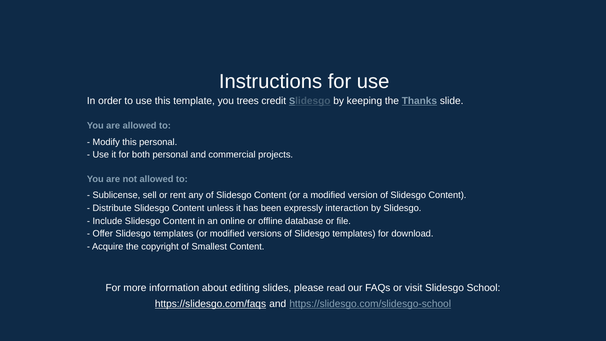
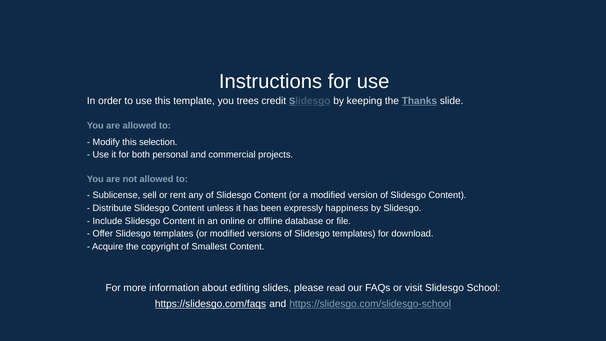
this personal: personal -> selection (158, 142)
interaction: interaction -> happiness (347, 208)
